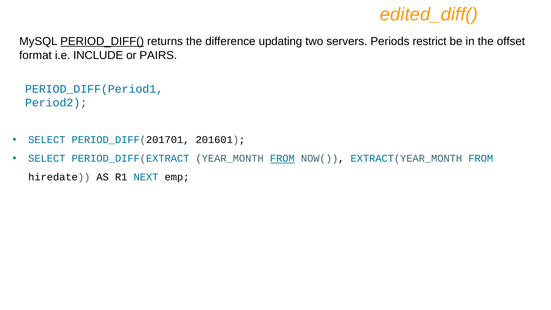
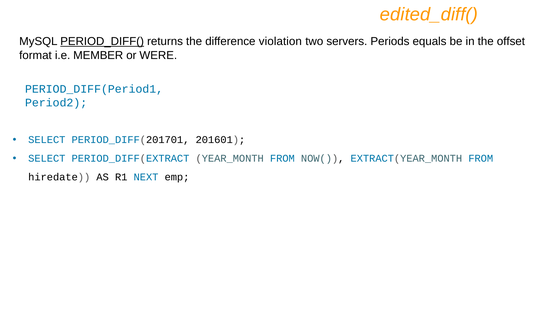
updating: updating -> violation (280, 41)
restrict: restrict -> equals (430, 41)
INCLUDE: INCLUDE -> MEMBER (98, 55)
PAIRS: PAIRS -> WERE (158, 55)
FROM underline: present -> none (282, 158)
